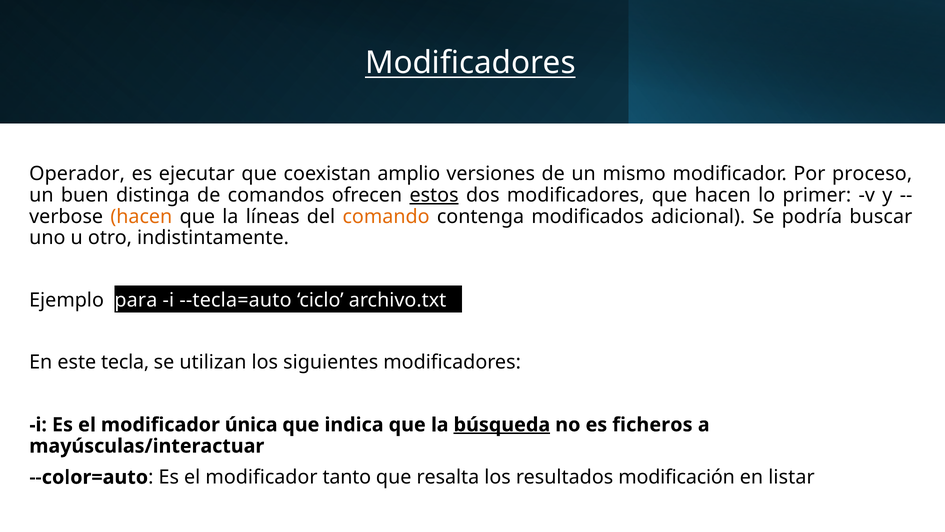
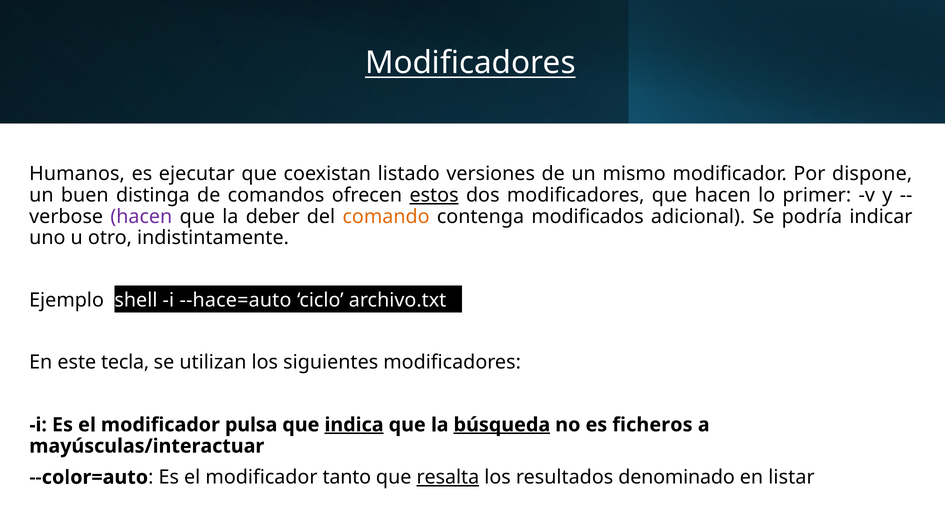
Operador: Operador -> Humanos (77, 174)
amplio: amplio -> listado (409, 174)
proceso: proceso -> dispone (872, 174)
hacen colour: orange -> purple (141, 216)
líneas: líneas -> deber (273, 216)
buscar: buscar -> indicar (881, 216)
para: para -> shell (136, 300)
--tecla=auto: --tecla=auto -> --hace=auto (235, 300)
única: única -> pulsa (251, 424)
indica underline: none -> present (354, 424)
resalta underline: none -> present (448, 477)
modificación: modificación -> denominado (677, 477)
